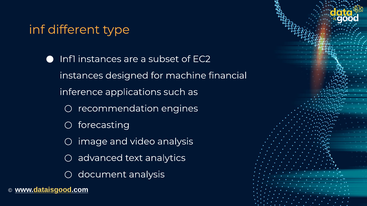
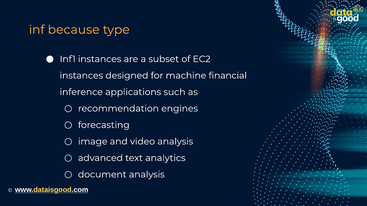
different: different -> because (74, 30)
